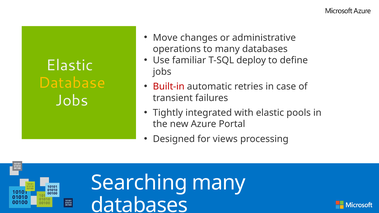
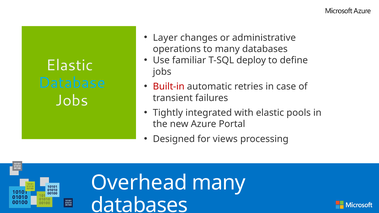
Move: Move -> Layer (165, 38)
Database colour: yellow -> light blue (72, 83)
Searching: Searching -> Overhead (139, 183)
